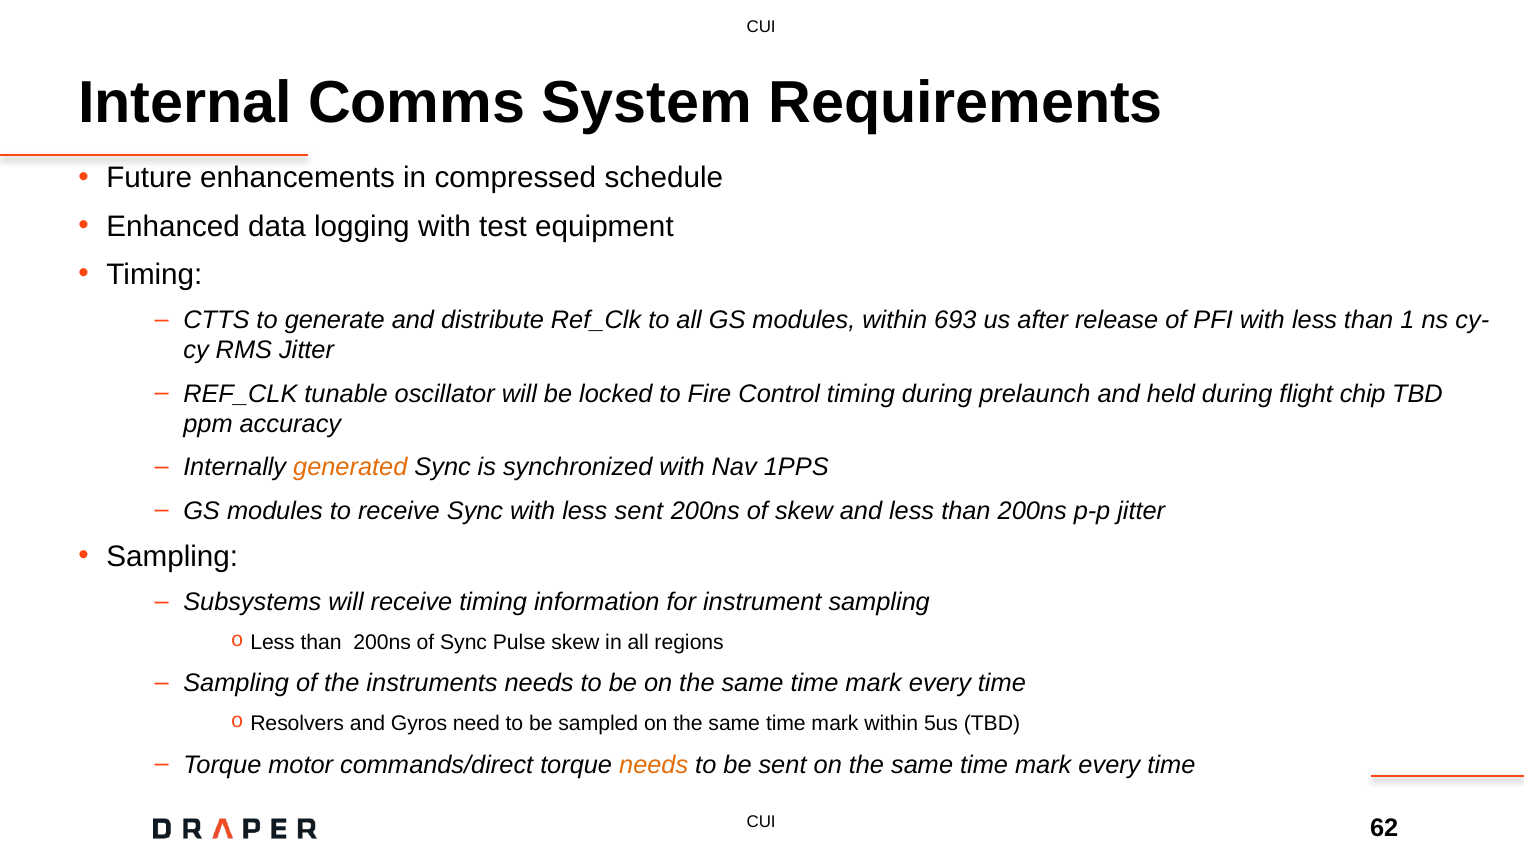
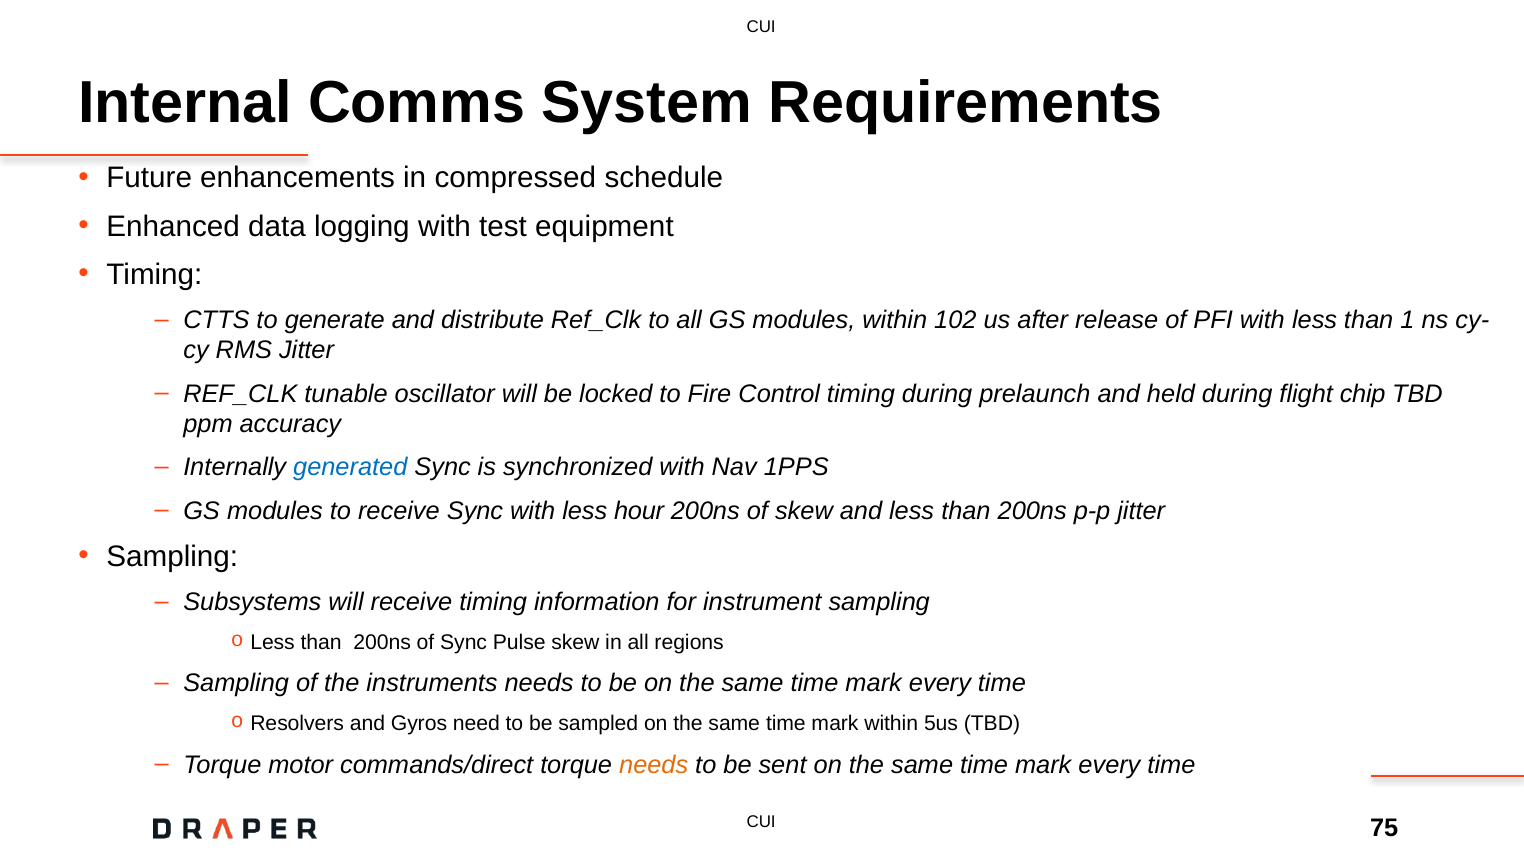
693: 693 -> 102 (955, 320)
generated colour: orange -> blue (350, 468)
less sent: sent -> hour (639, 511)
62: 62 -> 75 (1384, 829)
